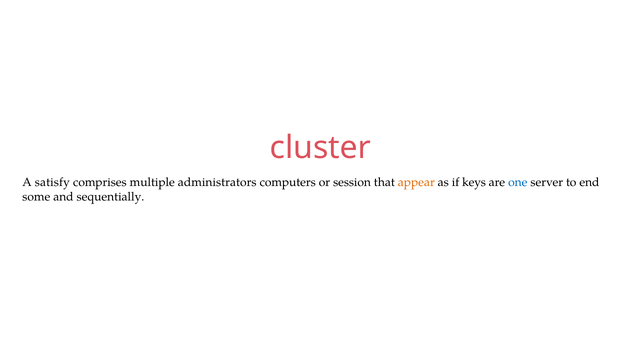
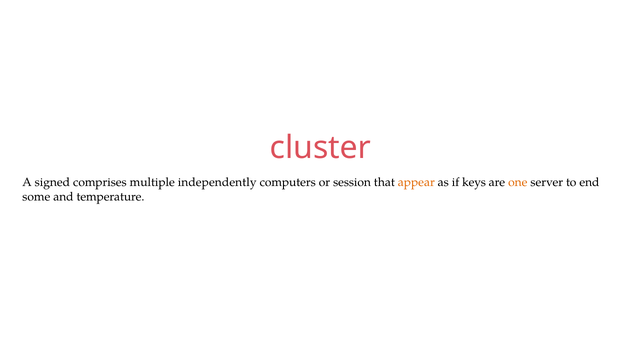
satisfy: satisfy -> signed (52, 183)
administrators: administrators -> independently (217, 183)
one colour: blue -> orange (518, 183)
sequentially: sequentially -> temperature (110, 197)
